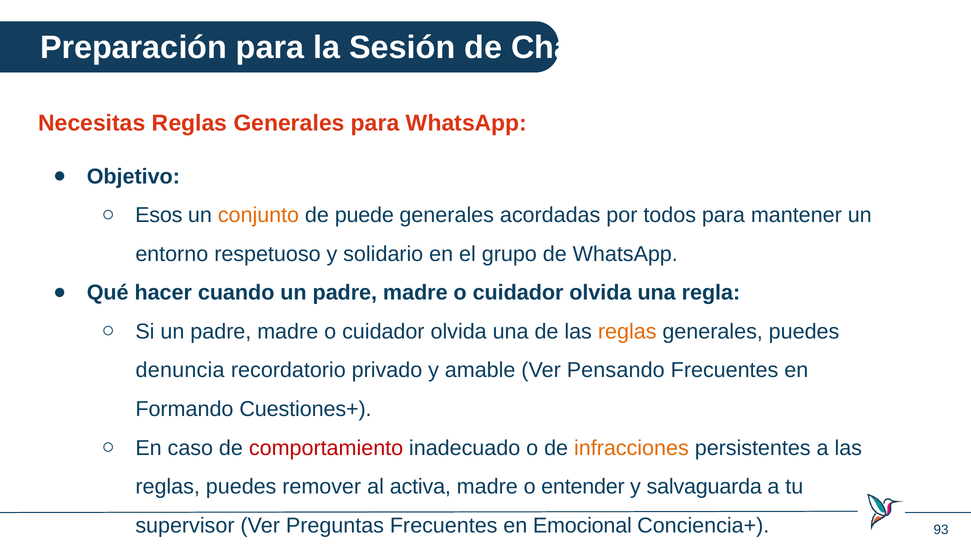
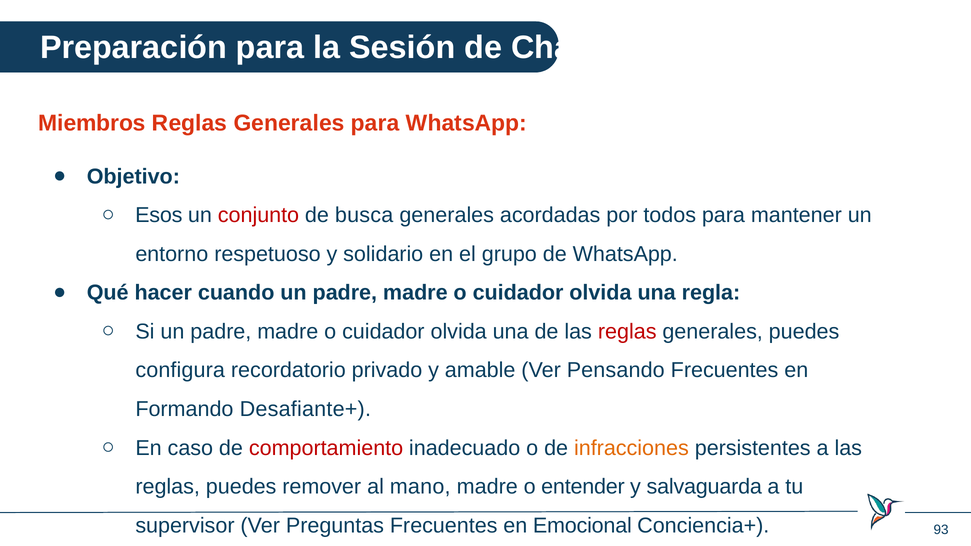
Necesitas: Necesitas -> Miembros (92, 123)
conjunto colour: orange -> red (258, 215)
puede: puede -> busca (364, 215)
reglas colour: orange -> red (627, 332)
denuncia: denuncia -> configura (180, 370)
Cuestiones+: Cuestiones+ -> Desafiante+ (305, 409)
activa: activa -> mano (420, 487)
